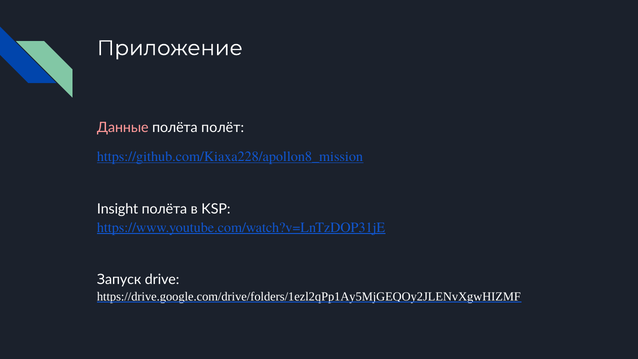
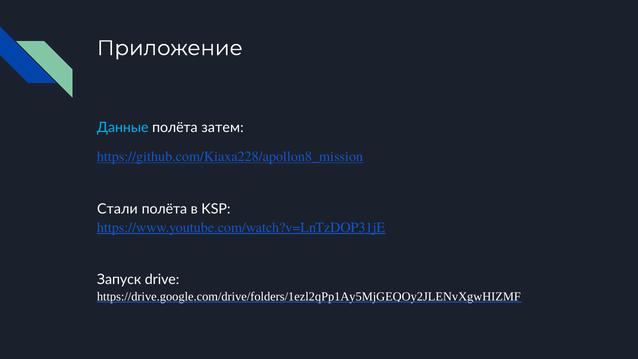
Данные colour: pink -> light blue (123, 128)
полёт: полёт -> затем (223, 128)
Insight: Insight -> Стали (117, 209)
